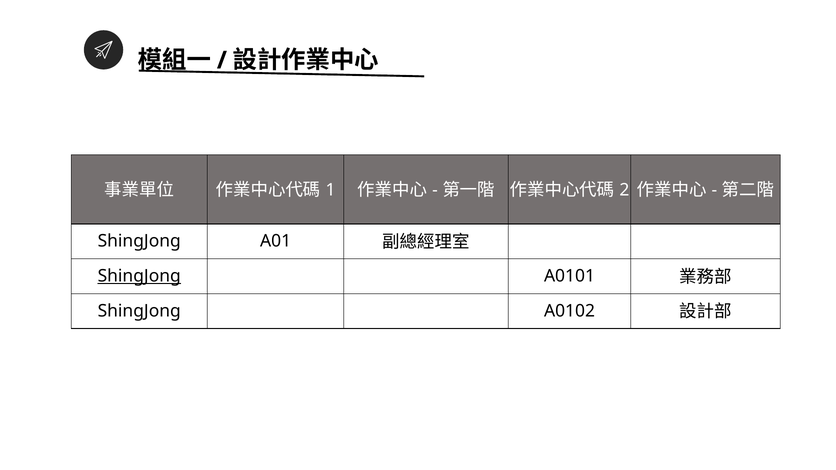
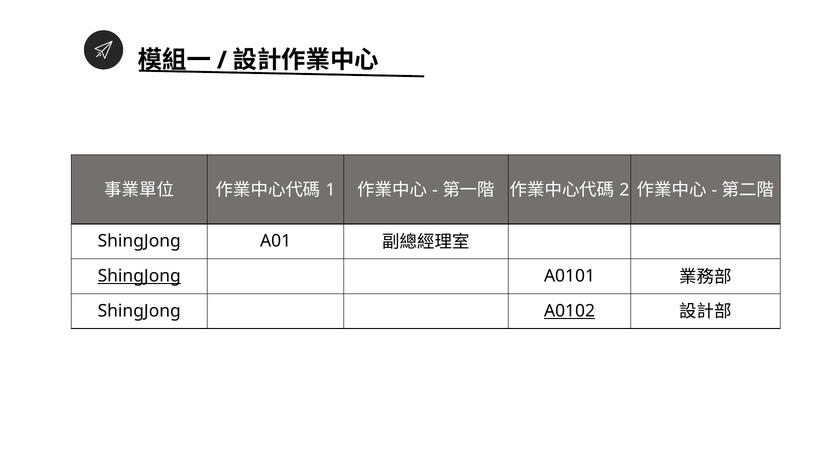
A0102 underline: none -> present (570, 311)
